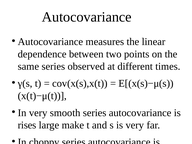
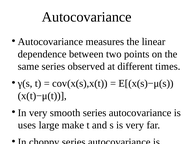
rises: rises -> uses (27, 125)
